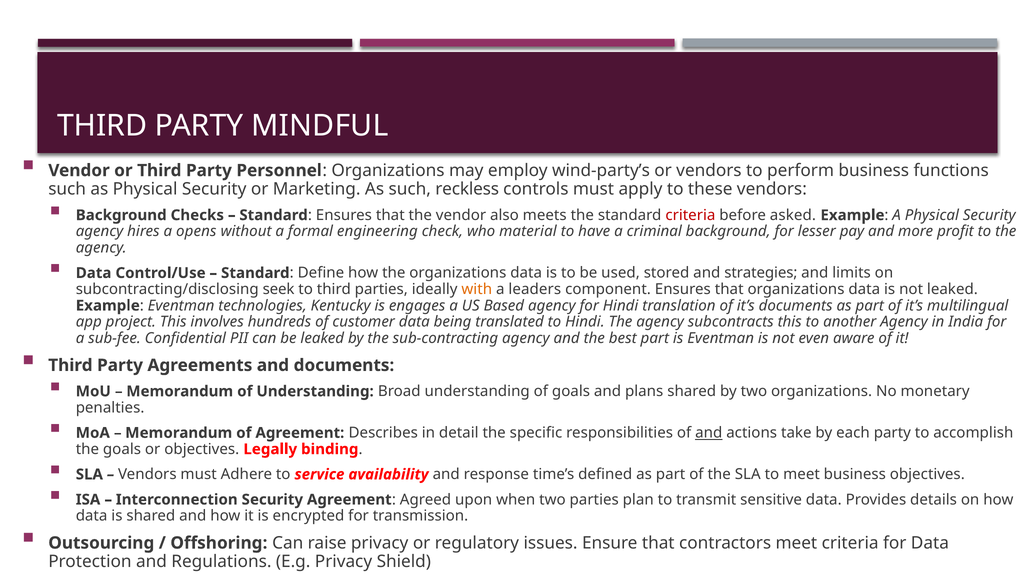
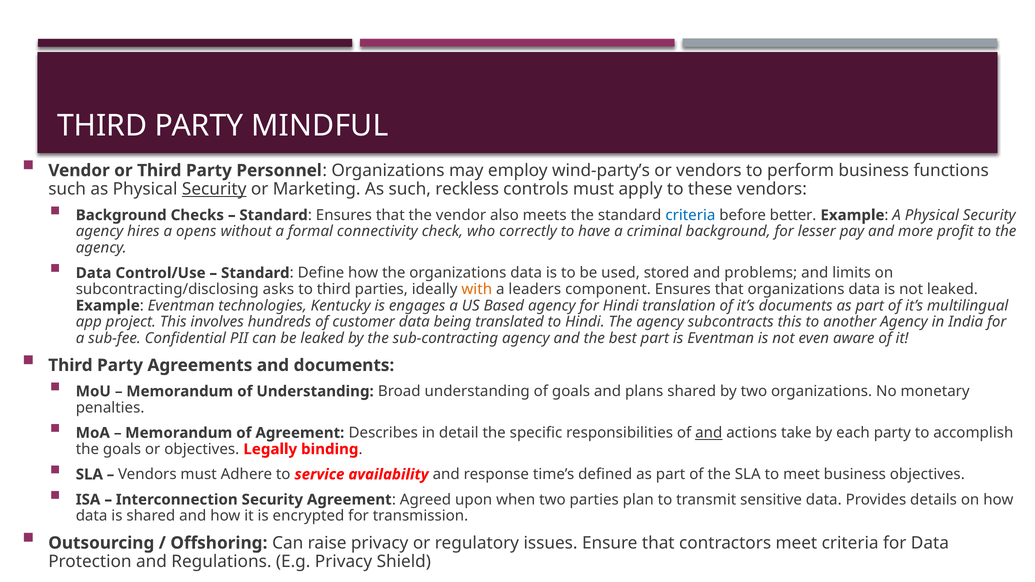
Security underline: none -> present (214, 189)
criteria colour: red -> blue (690, 215)
asked: asked -> better (793, 215)
engineering: engineering -> connectivity (377, 232)
material: material -> correctly (528, 232)
strategies: strategies -> problems (761, 273)
seek: seek -> asks (278, 289)
